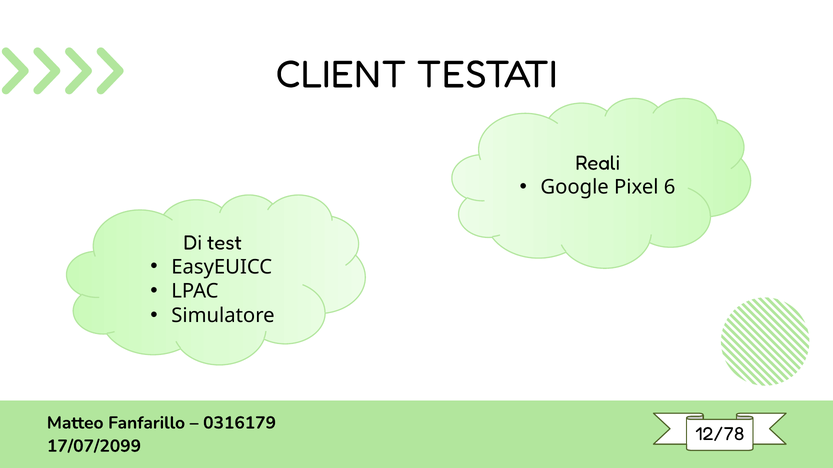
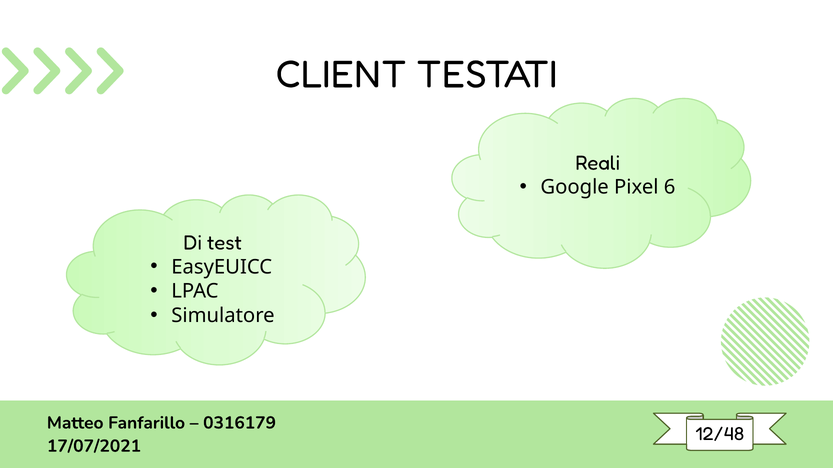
12/78: 12/78 -> 12/48 (720, 434)
17/07/2099: 17/07/2099 -> 17/07/2021 (94, 447)
